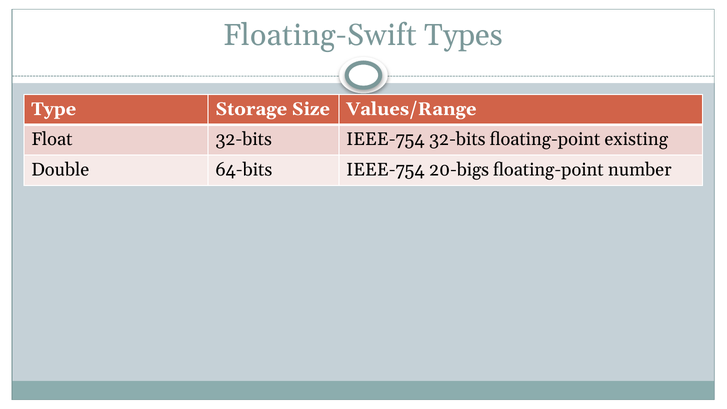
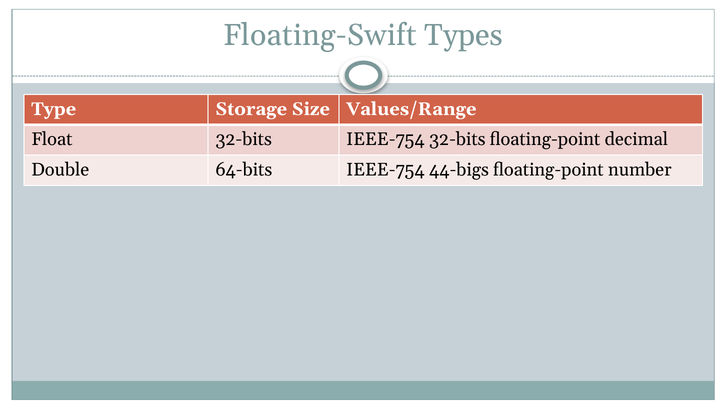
existing: existing -> decimal (636, 139)
20-bigs: 20-bigs -> 44-bigs (459, 170)
